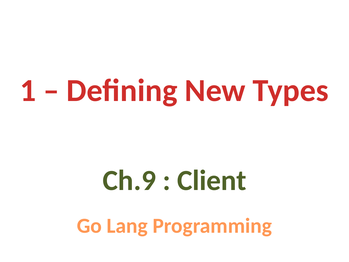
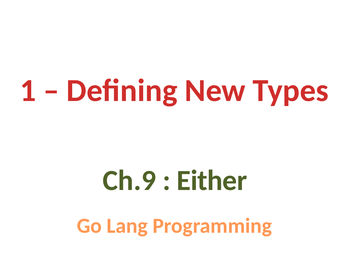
Client: Client -> Either (212, 180)
